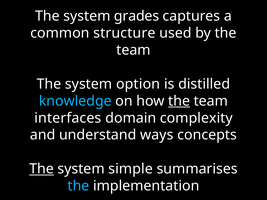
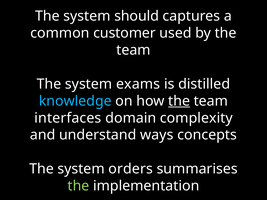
grades: grades -> should (137, 16)
structure: structure -> customer (124, 33)
option: option -> exams (138, 84)
The underline: present -> none (42, 169)
simple: simple -> orders (131, 169)
the colour: light blue -> light green (78, 186)
